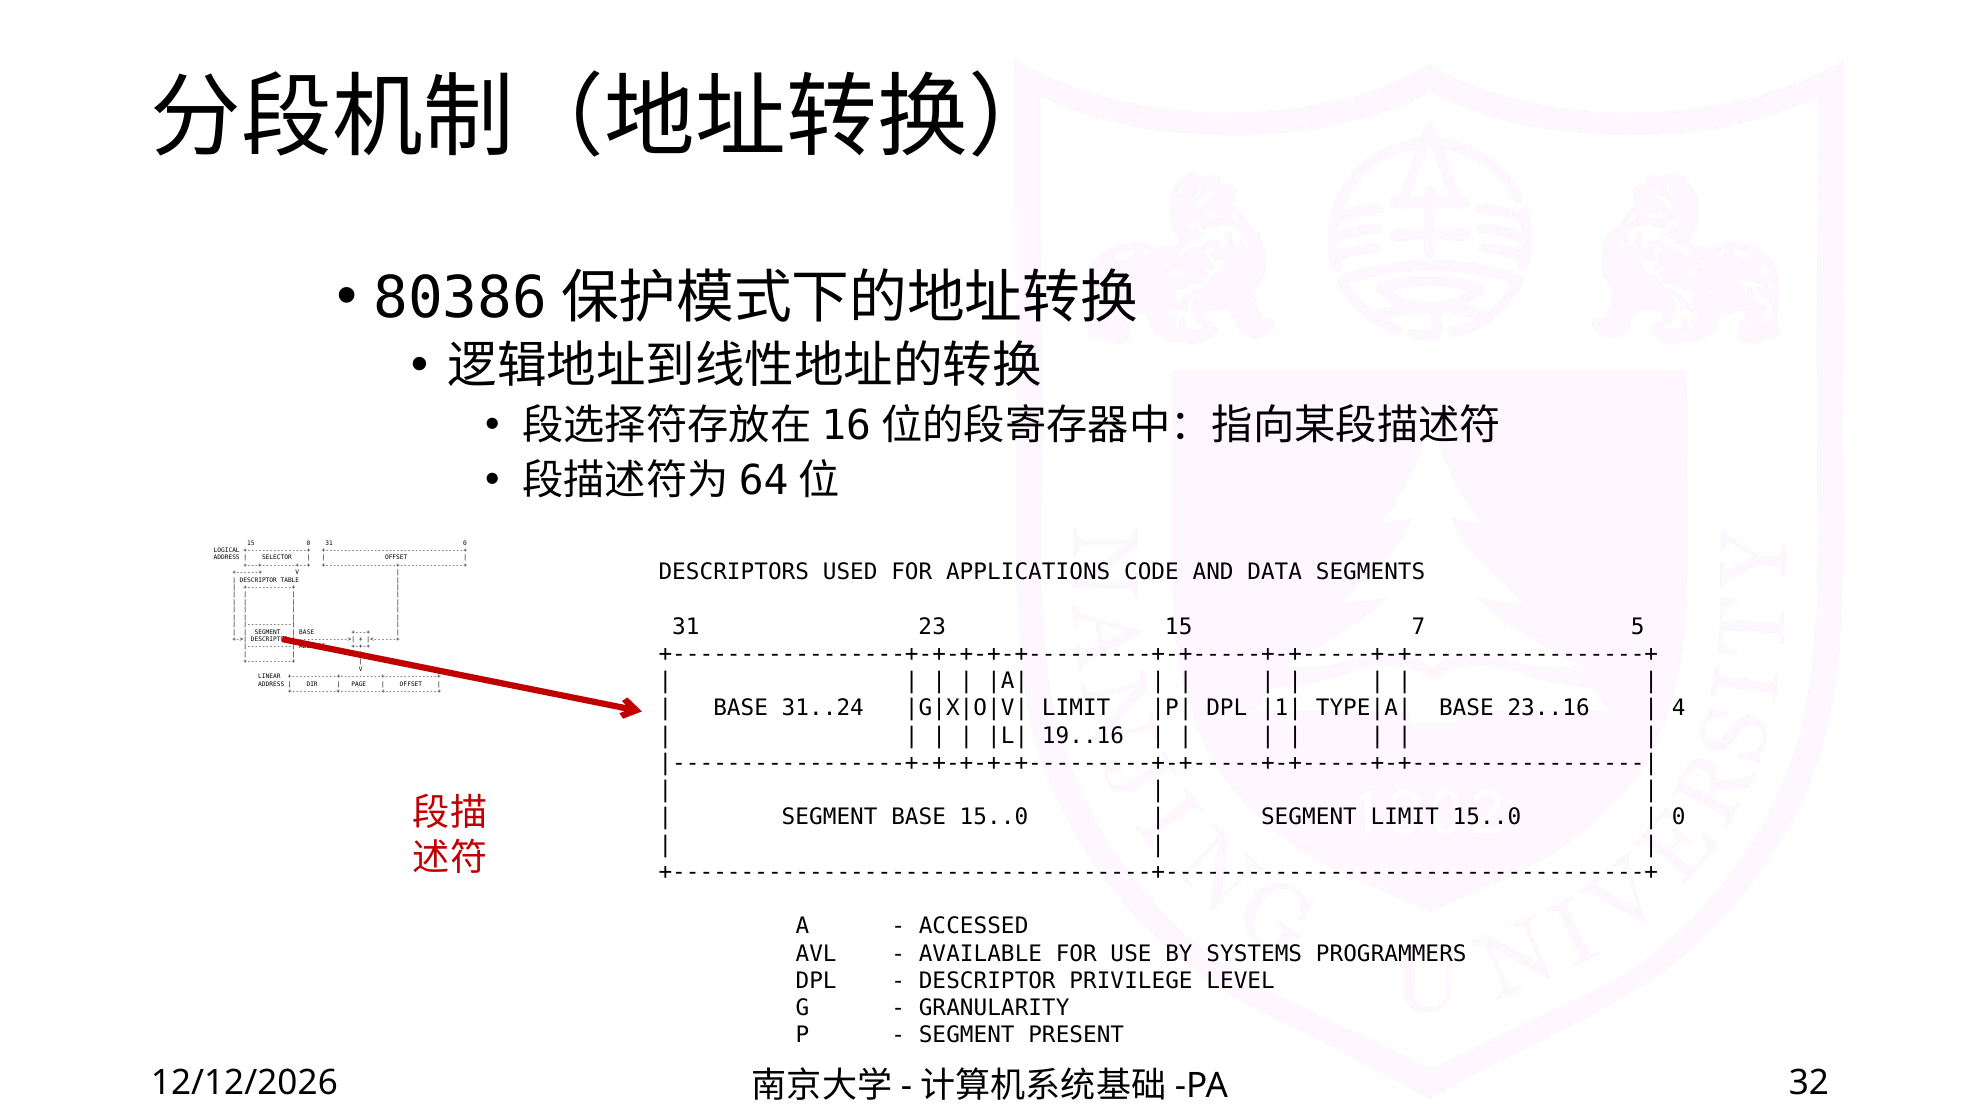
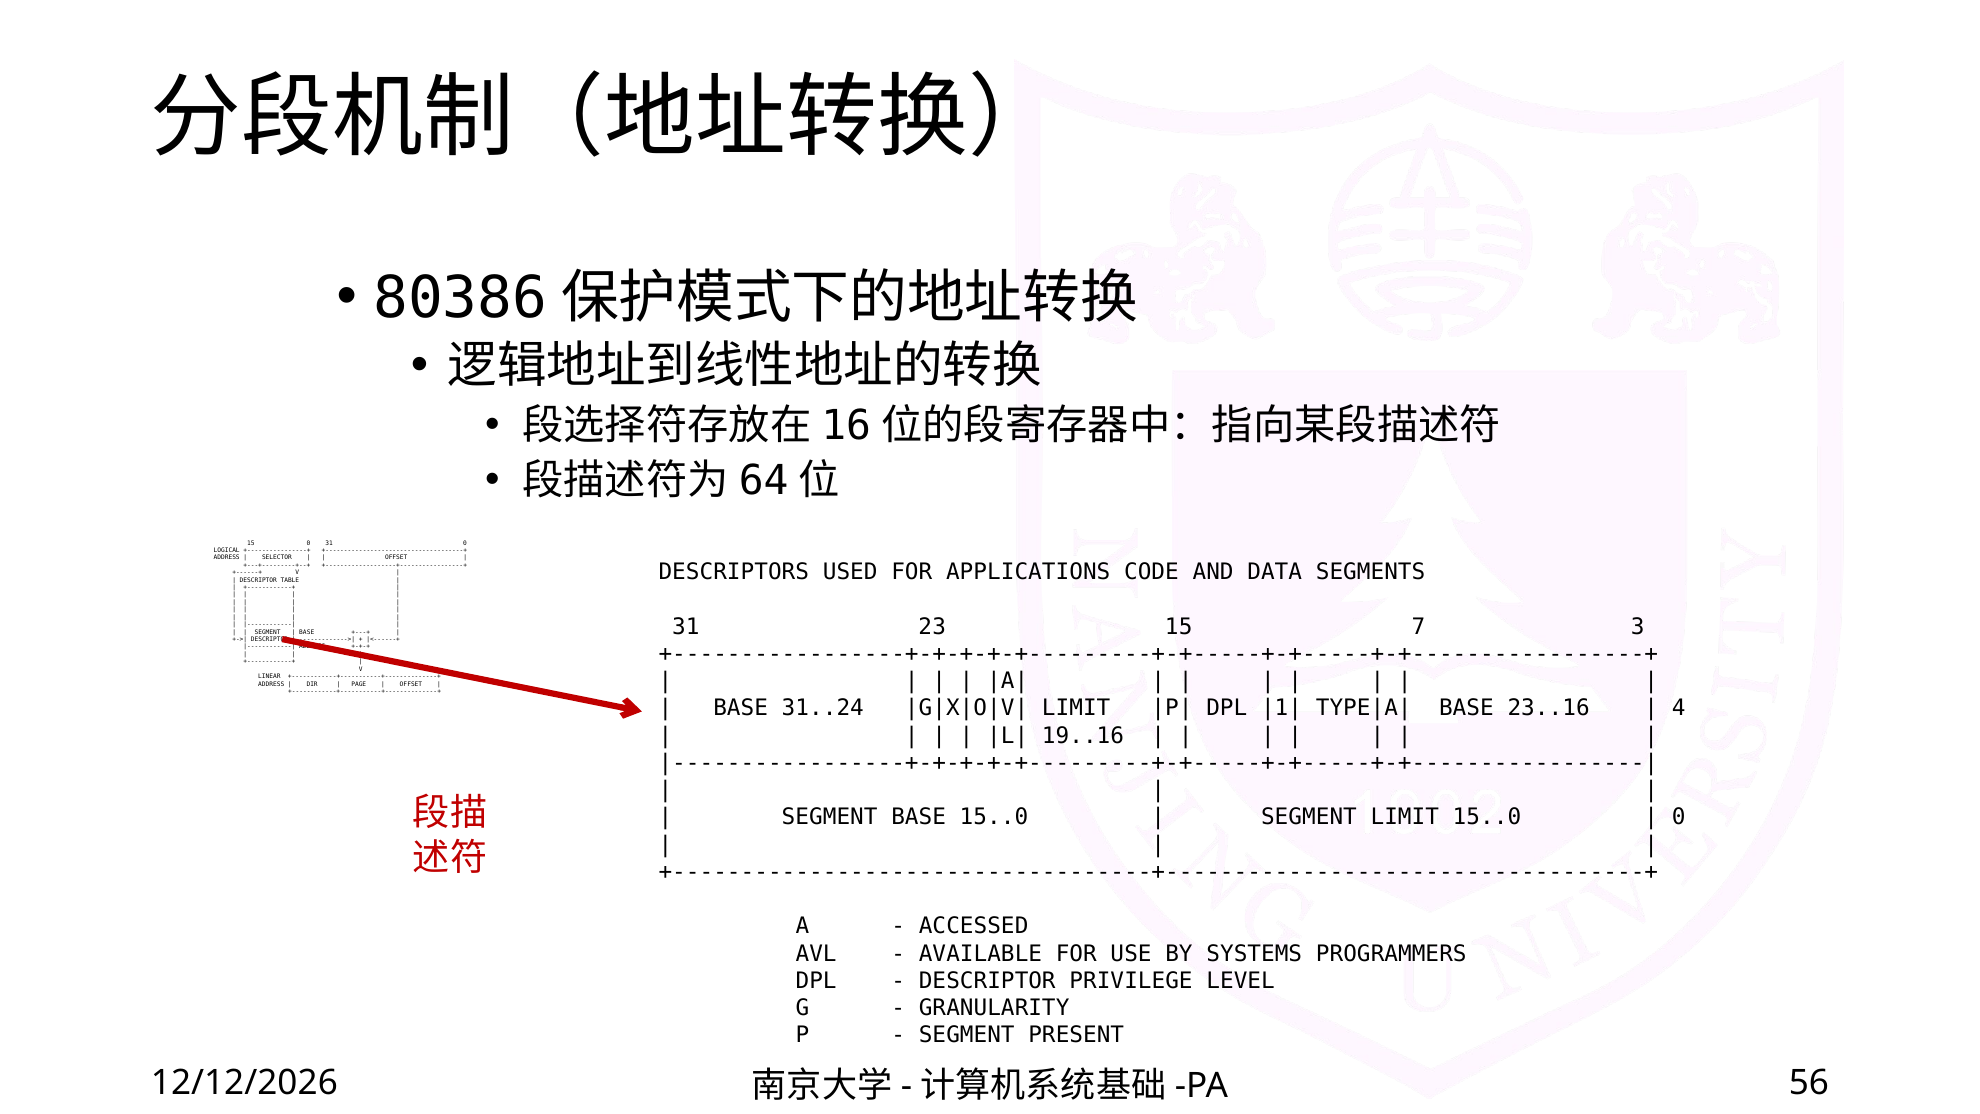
5: 5 -> 3 (1638, 626)
32: 32 -> 56 (1809, 1083)
